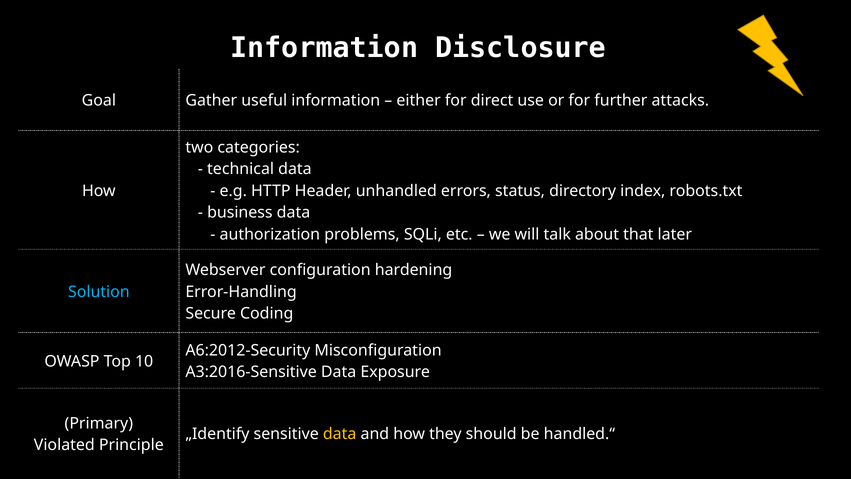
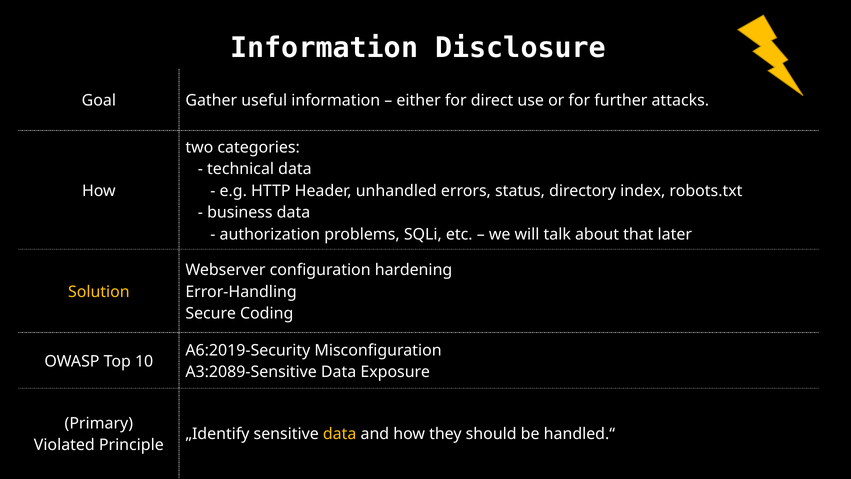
Solution colour: light blue -> yellow (99, 292)
A6:2012-Security: A6:2012-Security -> A6:2019-Security (248, 350)
A3:2016-Sensitive: A3:2016-Sensitive -> A3:2089-Sensitive (251, 372)
